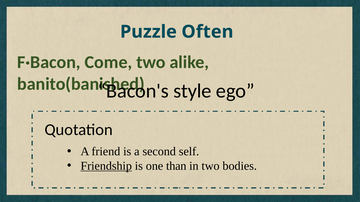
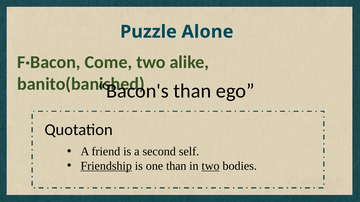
Often: Often -> Alone (207, 32)
style: style -> than (192, 91)
two underline: none -> present (211, 166)
